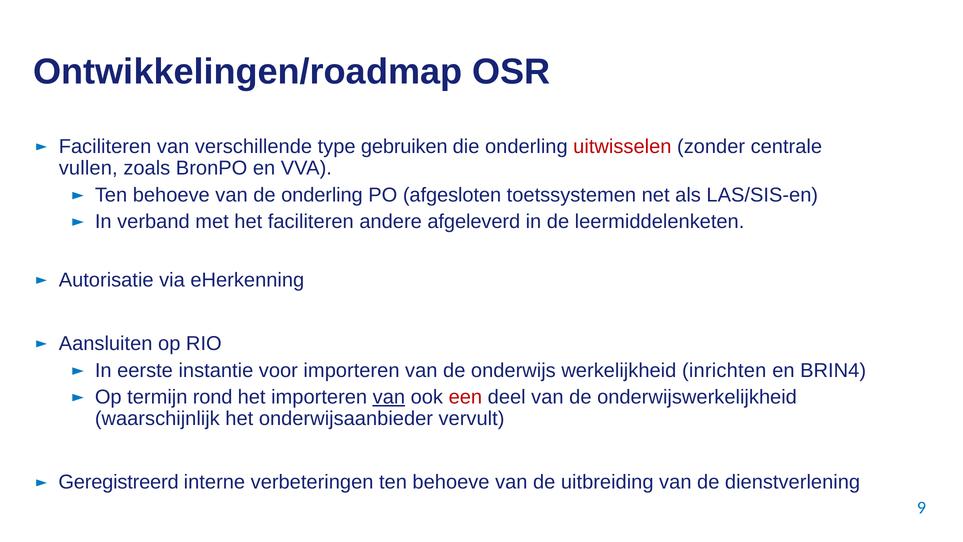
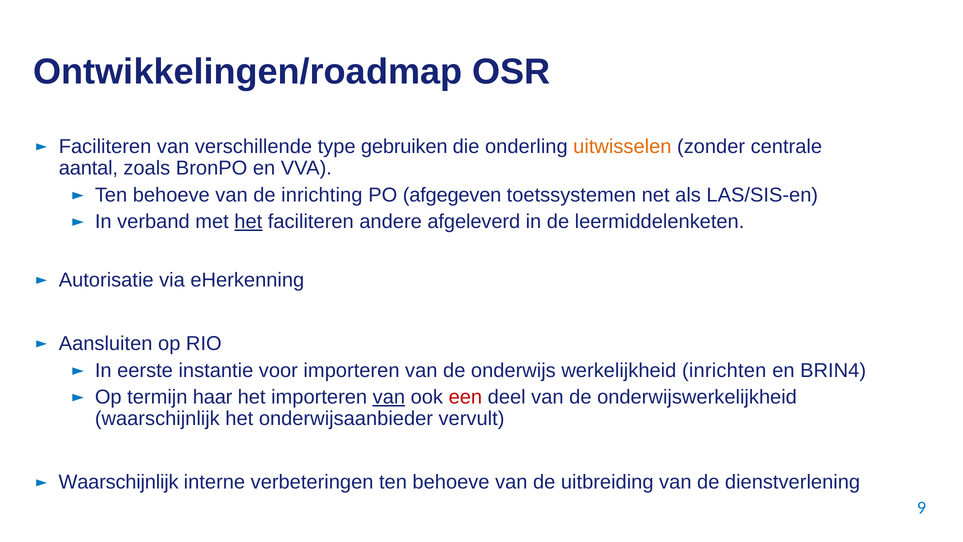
uitwisselen colour: red -> orange (622, 146)
vullen: vullen -> aantal (88, 168)
de onderling: onderling -> inrichting (322, 195)
afgesloten: afgesloten -> afgegeven (452, 195)
het underline: none -> present (248, 222)
rond: rond -> haar (213, 397)
Geregistreerd: Geregistreerd -> Waarschijnlijk (119, 482)
